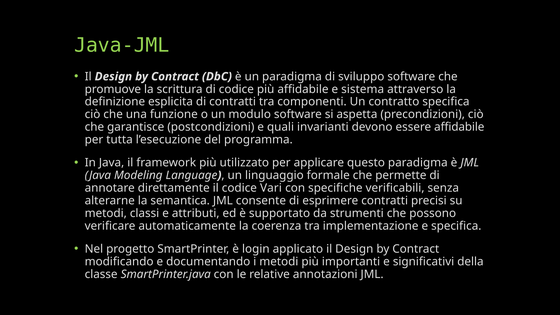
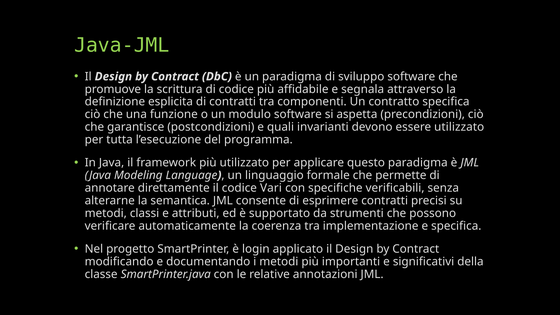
sistema: sistema -> segnala (363, 89)
essere affidabile: affidabile -> utilizzato (459, 127)
